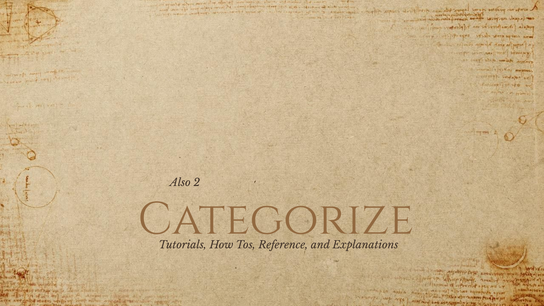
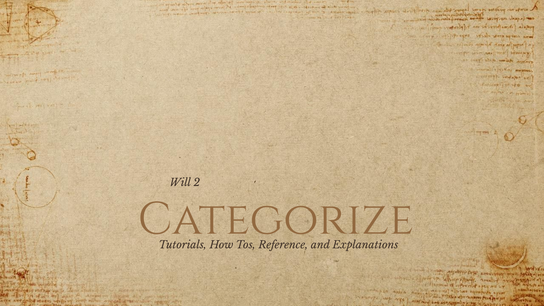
Also: Also -> Will (180, 183)
